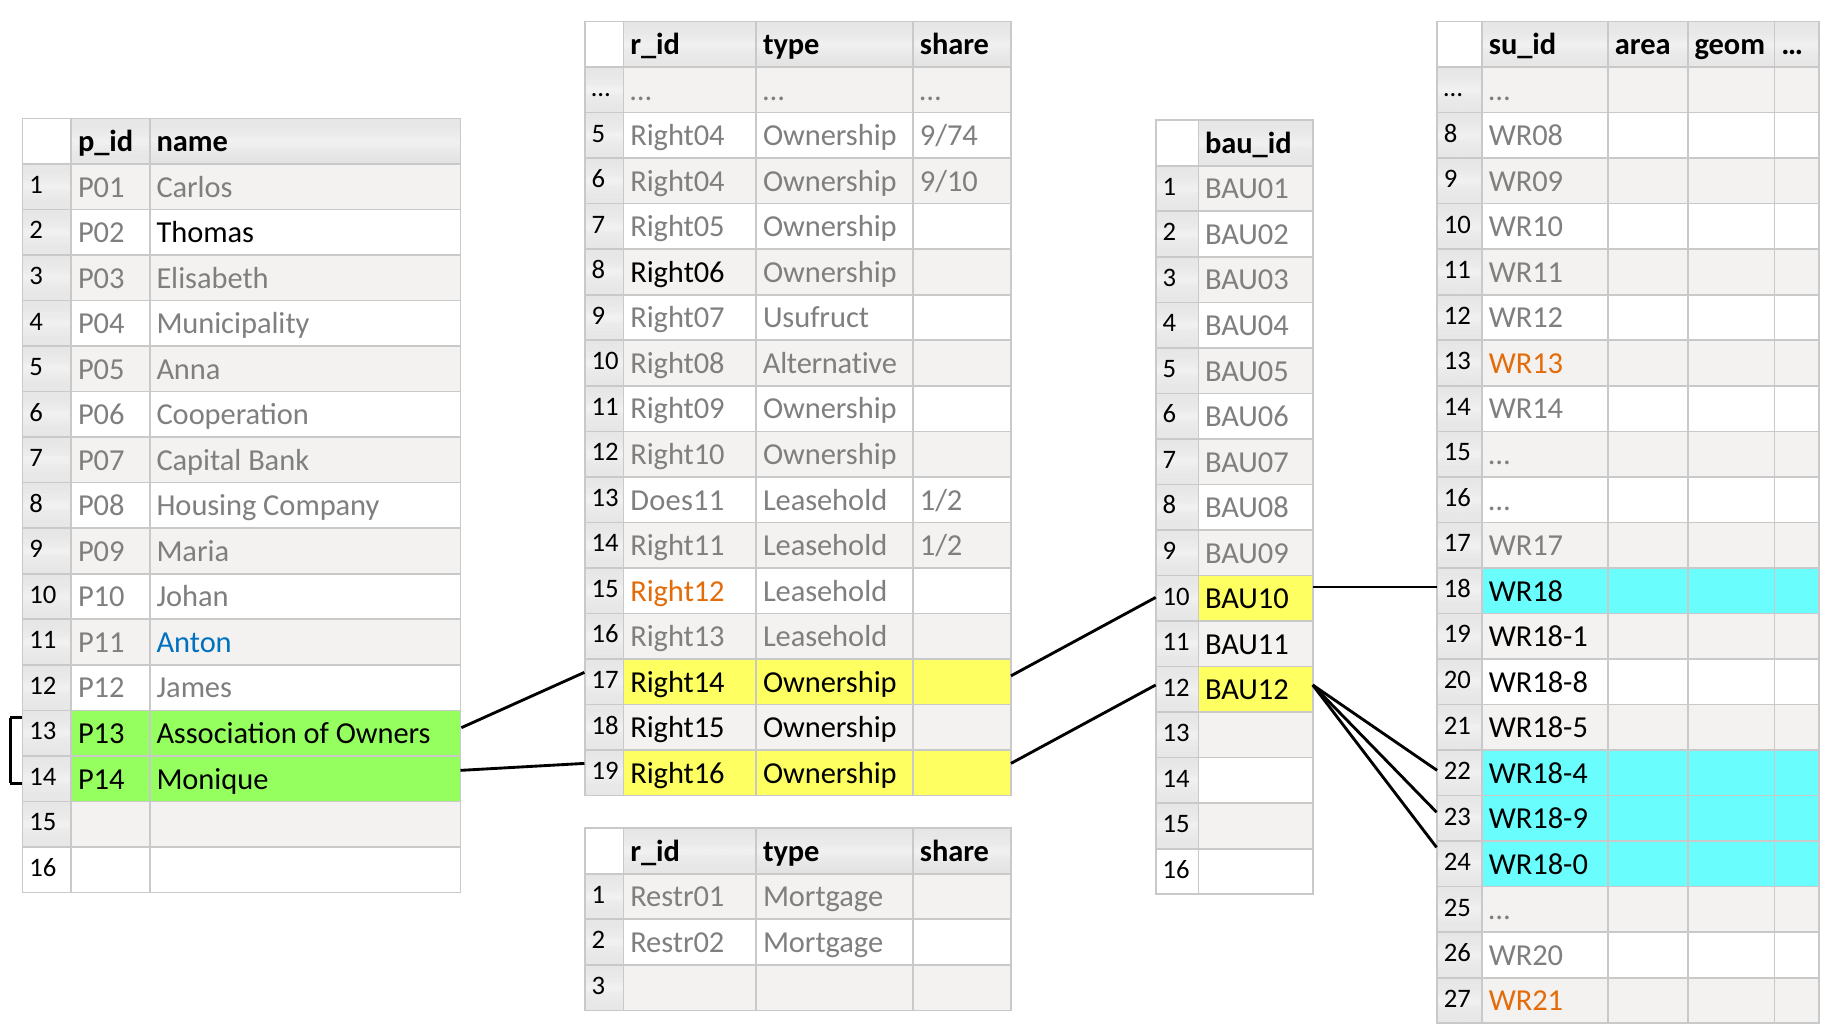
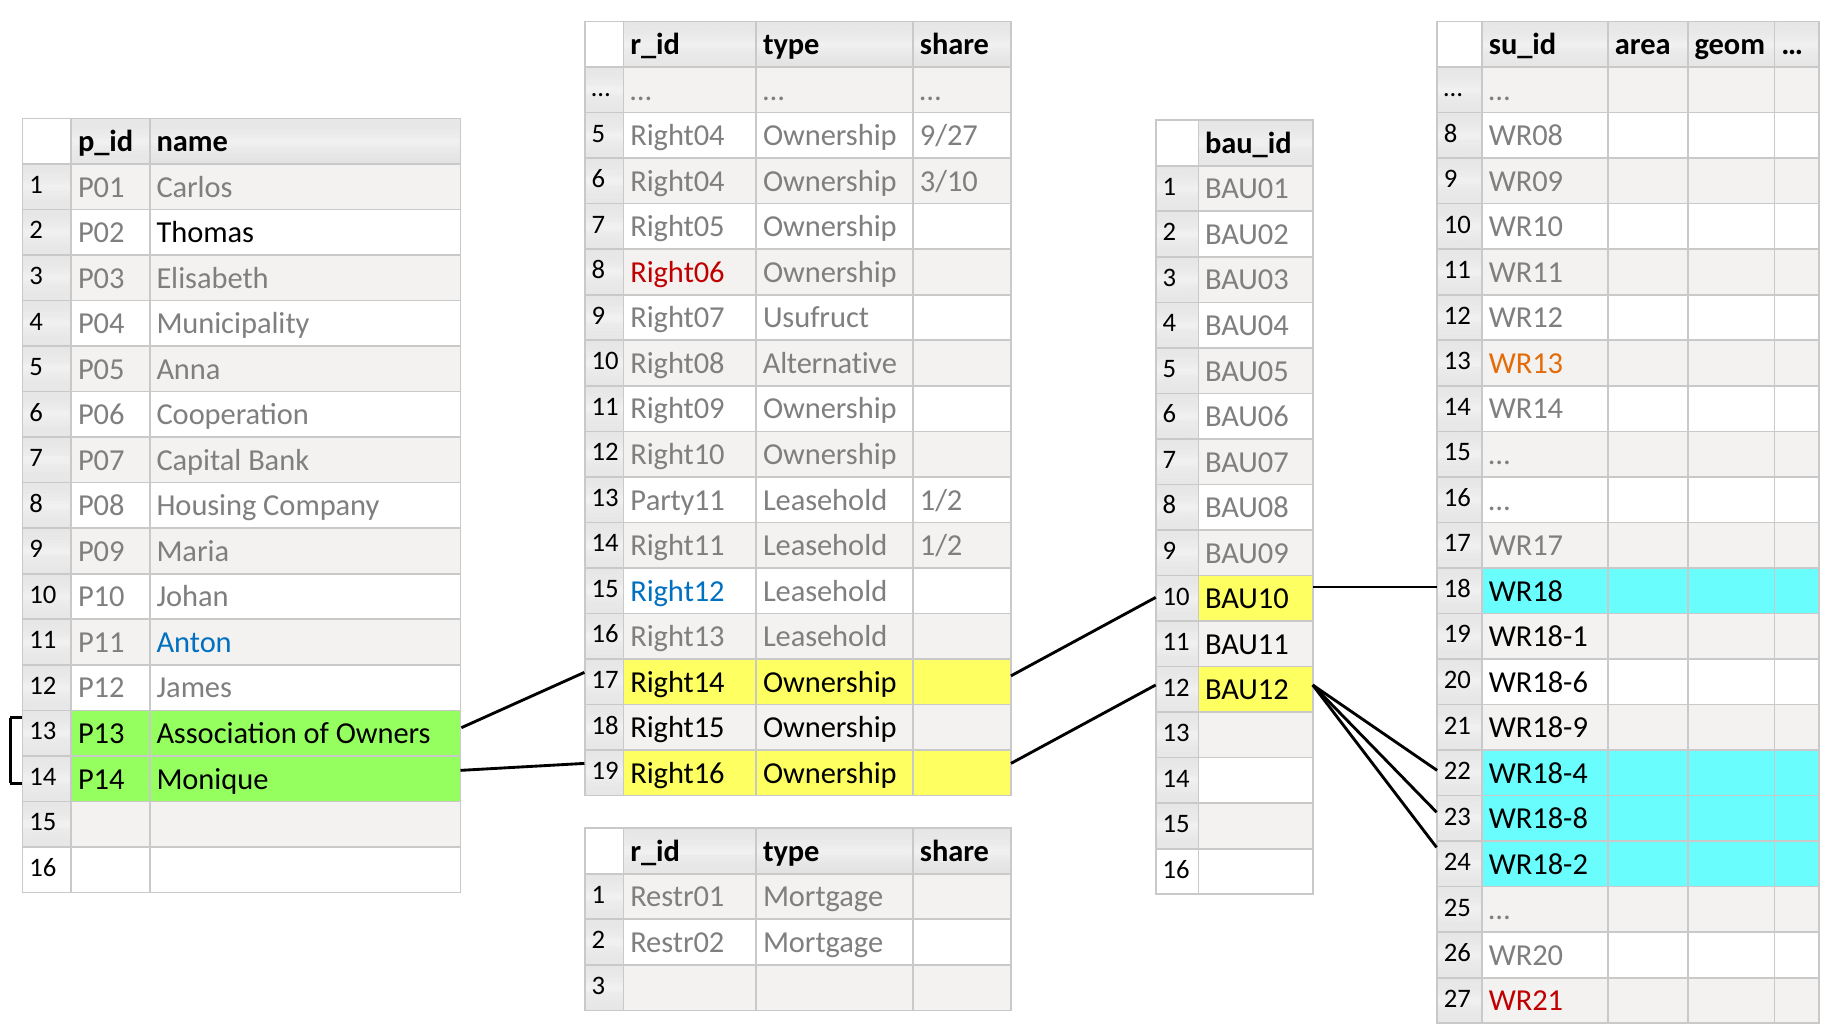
9/74: 9/74 -> 9/27 (949, 136)
9/10: 9/10 -> 3/10 (949, 181)
Right06 colour: black -> red (678, 272)
Does11: Does11 -> Party11 (678, 500)
Right12 colour: orange -> blue (678, 591)
WR18-8: WR18-8 -> WR18-6 (1538, 682)
WR18-5: WR18-5 -> WR18-9 (1538, 728)
WR18-9: WR18-9 -> WR18-8 (1538, 819)
WR18-0: WR18-0 -> WR18-2 (1538, 864)
WR21 colour: orange -> red (1526, 1001)
